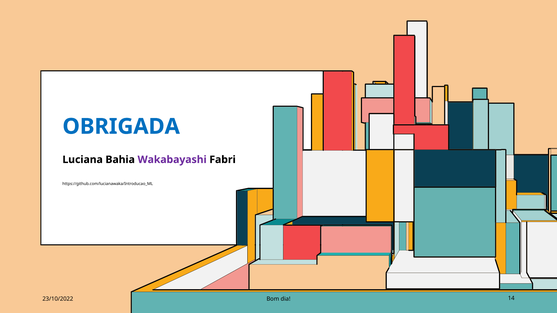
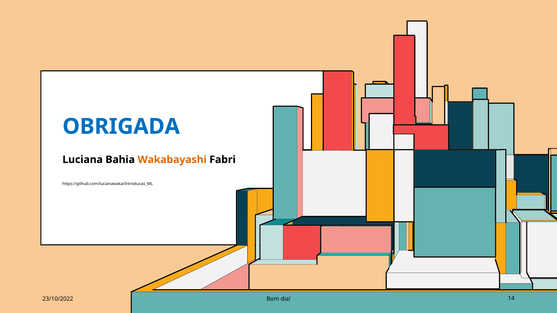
Wakabayashi colour: purple -> orange (172, 160)
